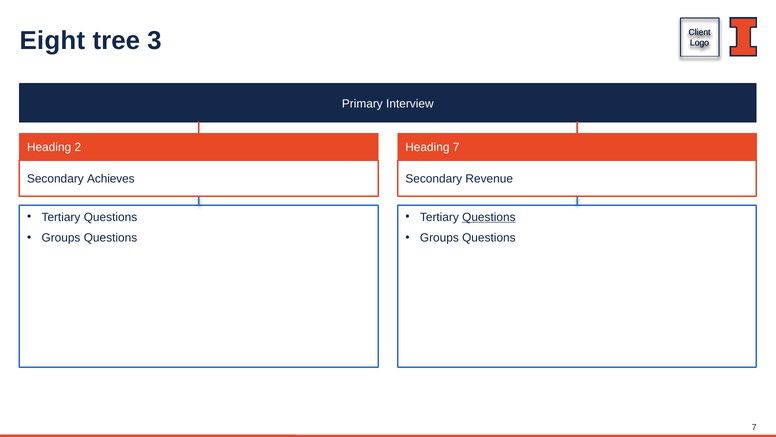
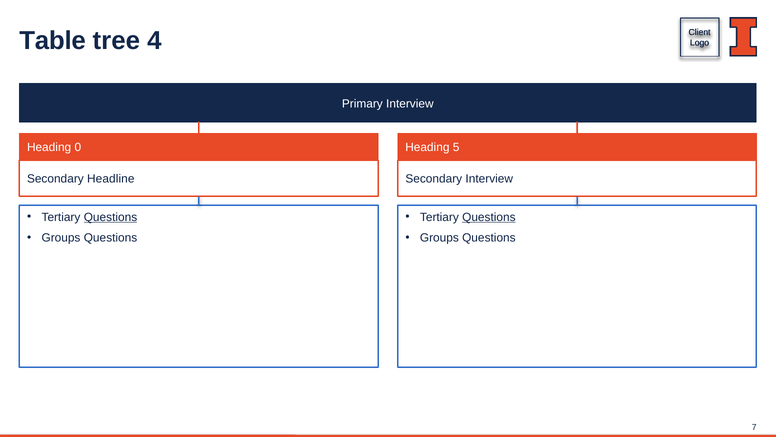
Eight: Eight -> Table (53, 41)
3: 3 -> 4 (154, 41)
2: 2 -> 0 (78, 147)
Heading 7: 7 -> 5 (456, 147)
Achieves: Achieves -> Headline (111, 179)
Secondary Revenue: Revenue -> Interview (489, 179)
Questions underline: none -> present (110, 217)
